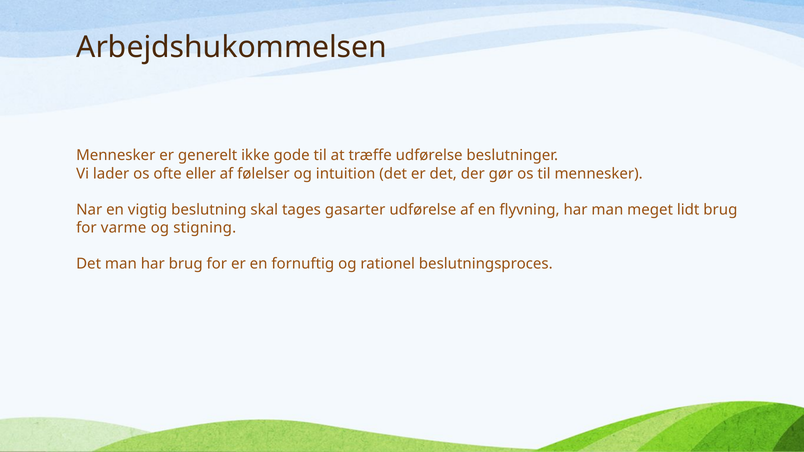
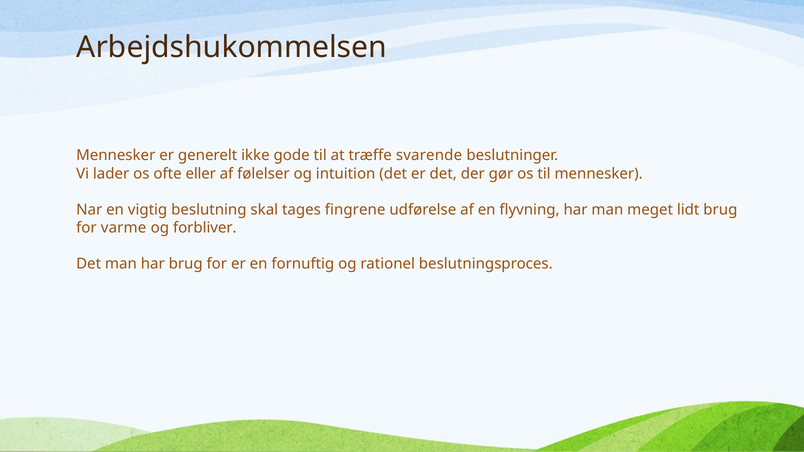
træffe udførelse: udførelse -> svarende (429, 156)
gasarter: gasarter -> fingrene (355, 210)
stigning: stigning -> forbliver (205, 228)
